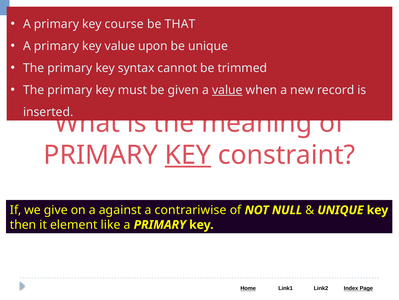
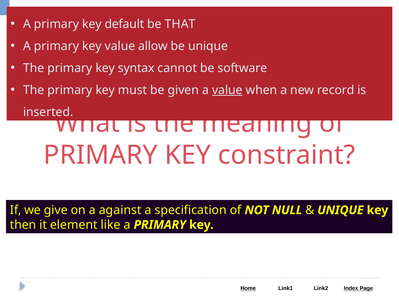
course: course -> default (124, 24)
upon: upon -> allow (153, 46)
trimmed: trimmed -> software (242, 68)
KEY underline: present -> none (188, 155)
contrariwise: contrariwise -> specification (191, 210)
